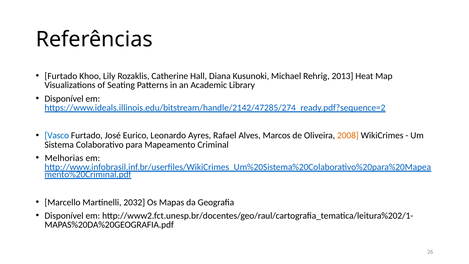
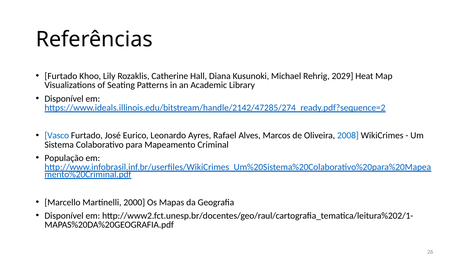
2013: 2013 -> 2029 (343, 76)
2008 colour: orange -> blue (348, 135)
Melhorias: Melhorias -> População (64, 158)
2032: 2032 -> 2000 (134, 202)
